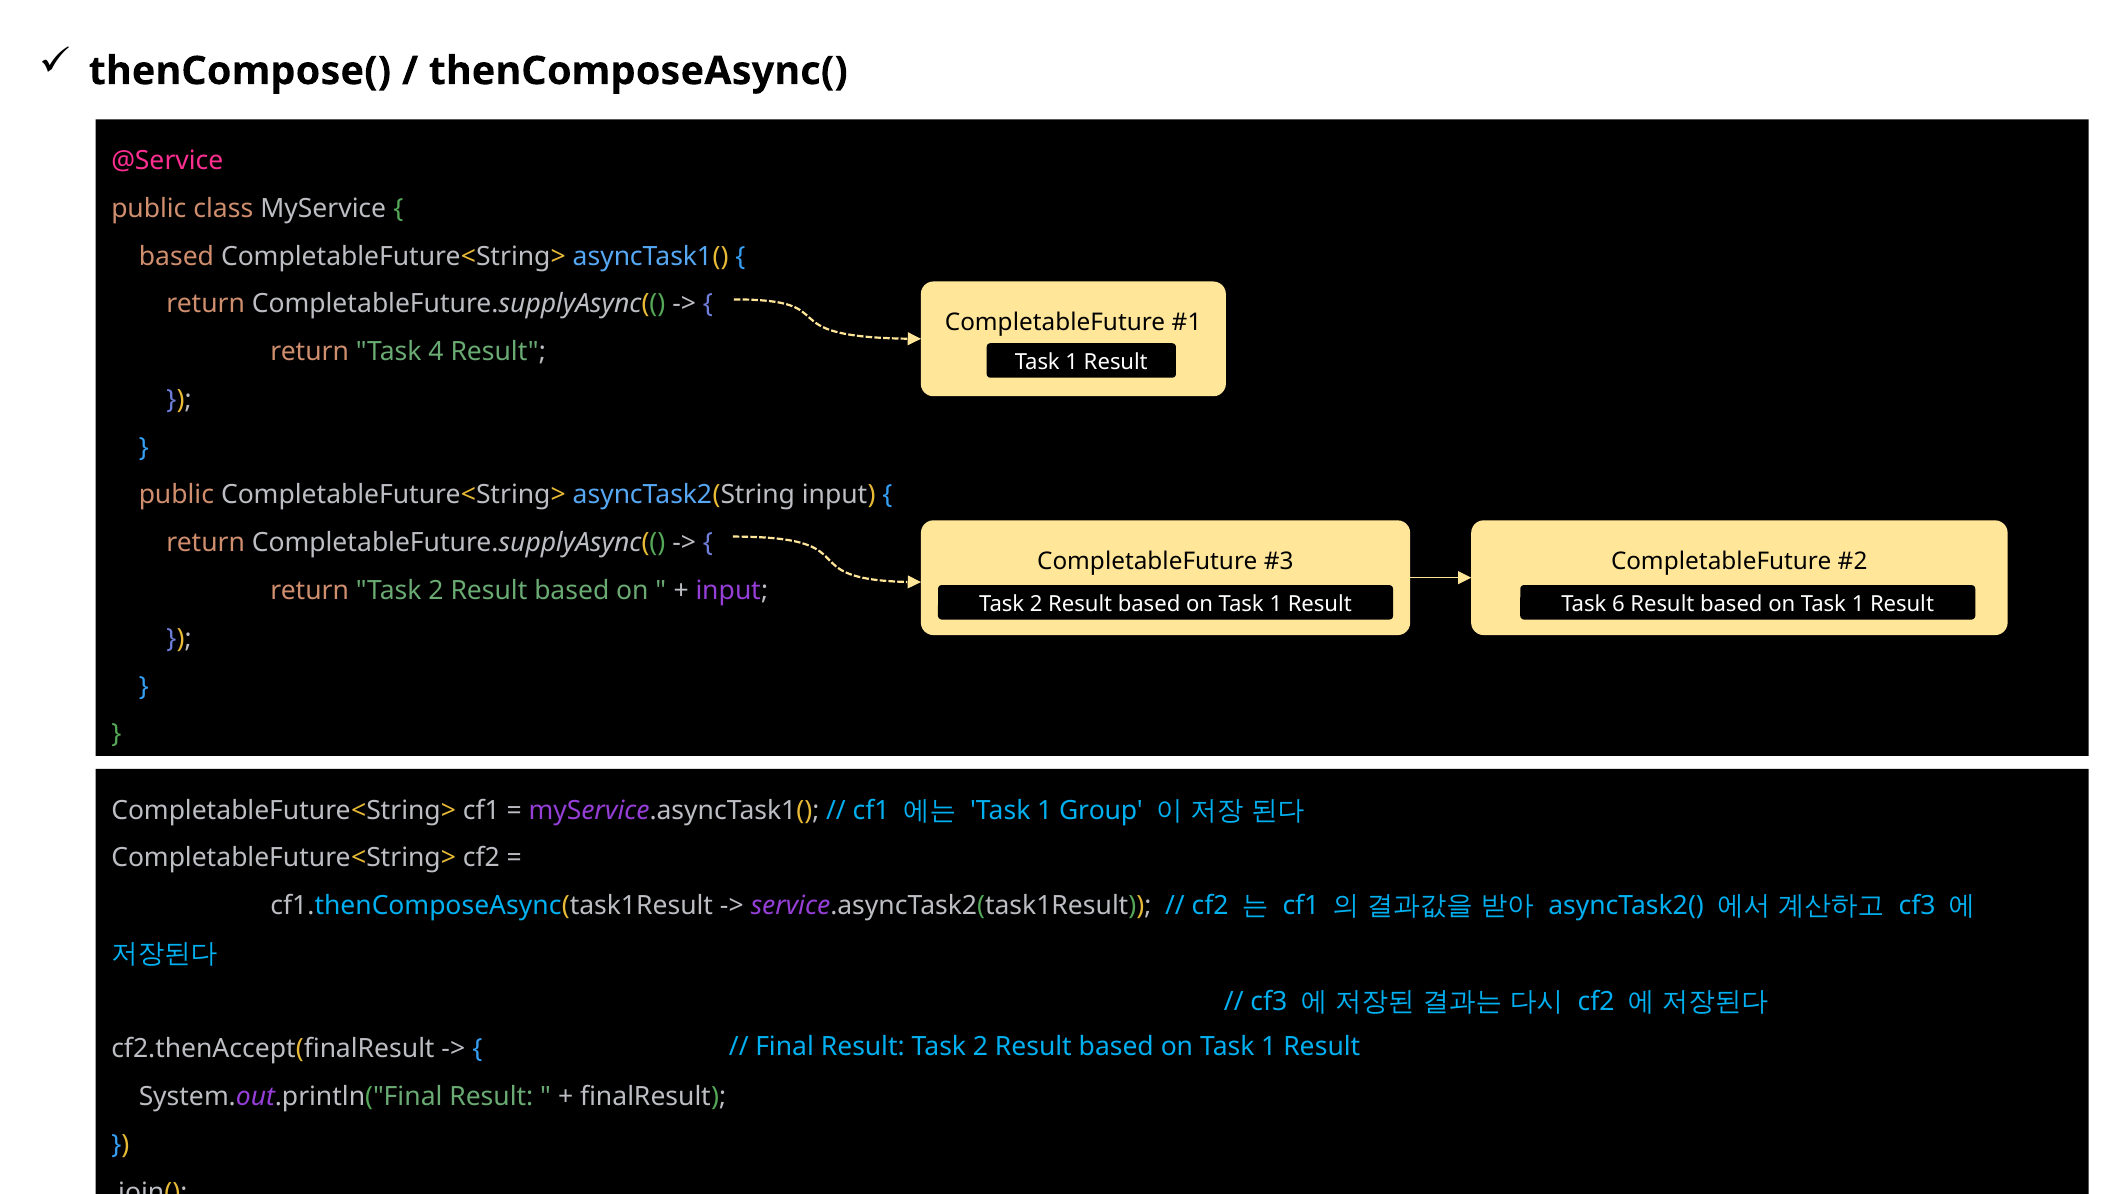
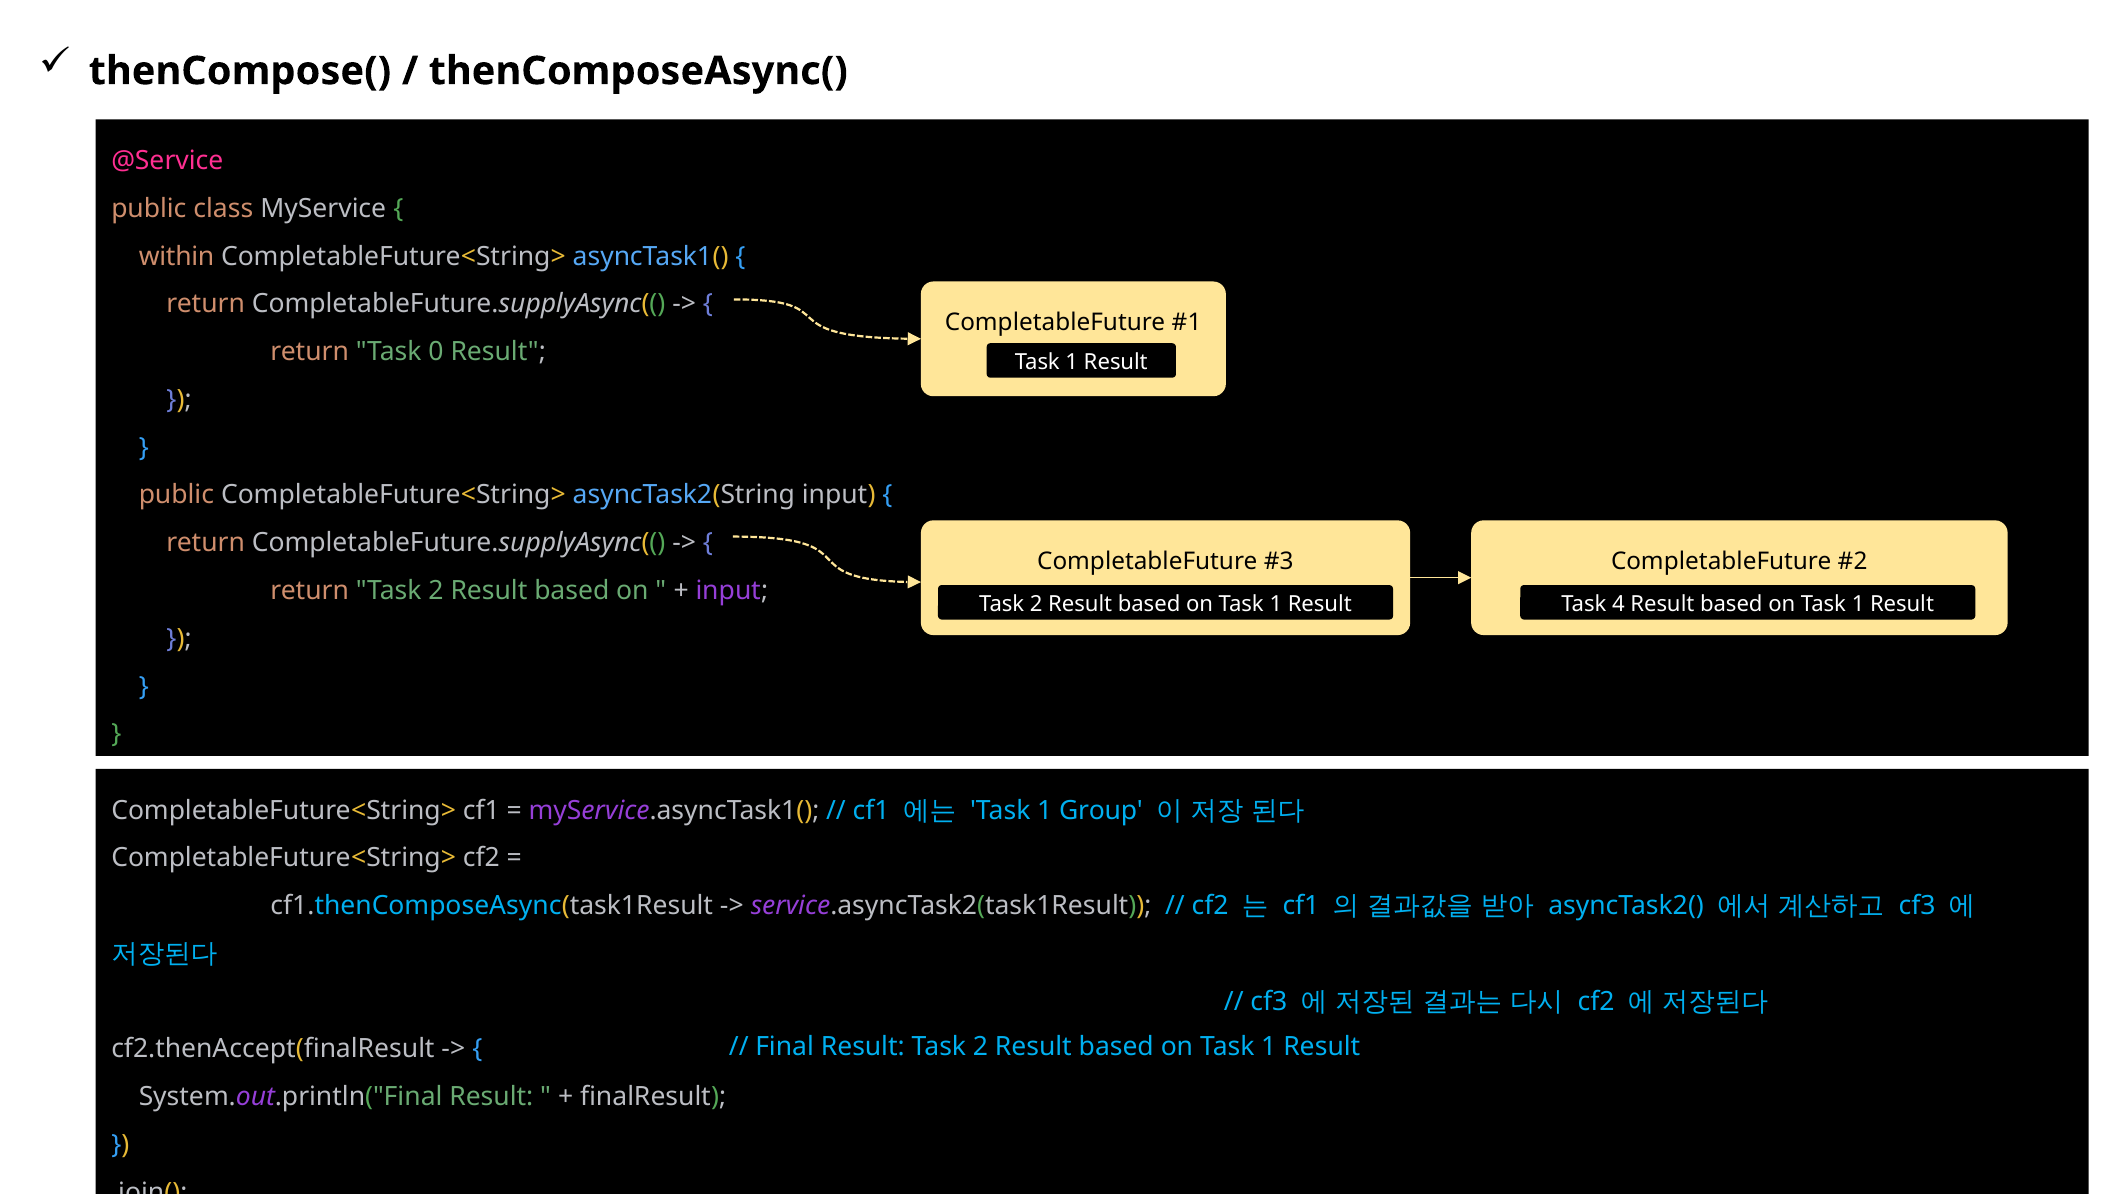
based: based -> within (177, 256)
4: 4 -> 0 (436, 352)
6: 6 -> 4 (1618, 604)
